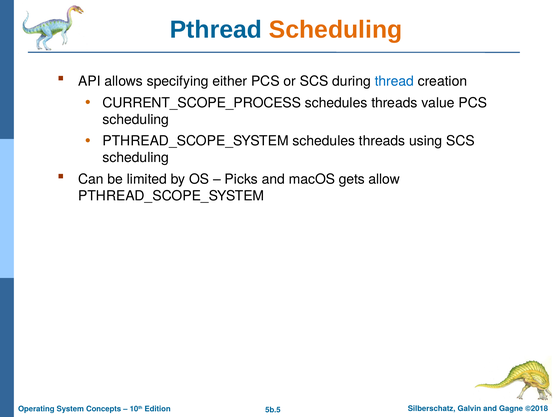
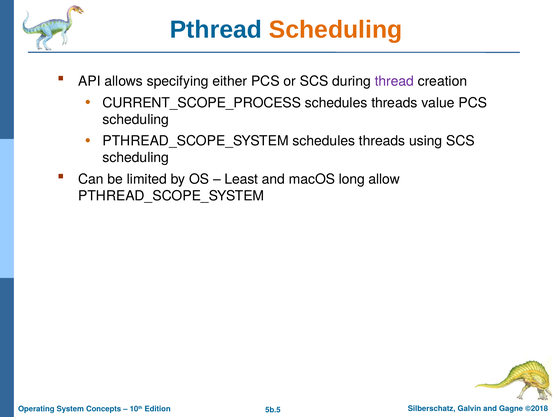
thread colour: blue -> purple (394, 81)
Picks: Picks -> Least (241, 180)
gets: gets -> long (352, 180)
